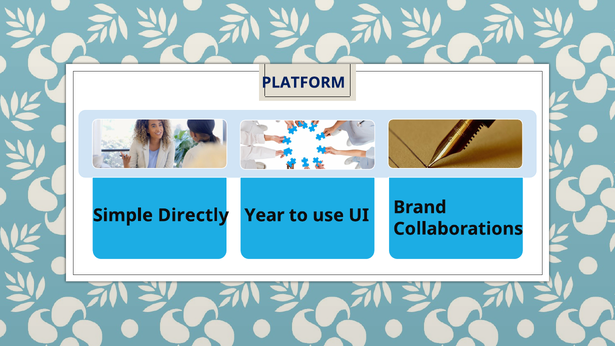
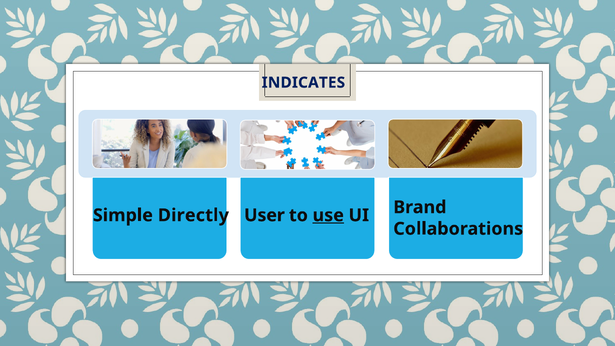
PLATFORM: PLATFORM -> INDICATES (303, 83)
Year: Year -> User (264, 215)
use underline: none -> present (328, 215)
